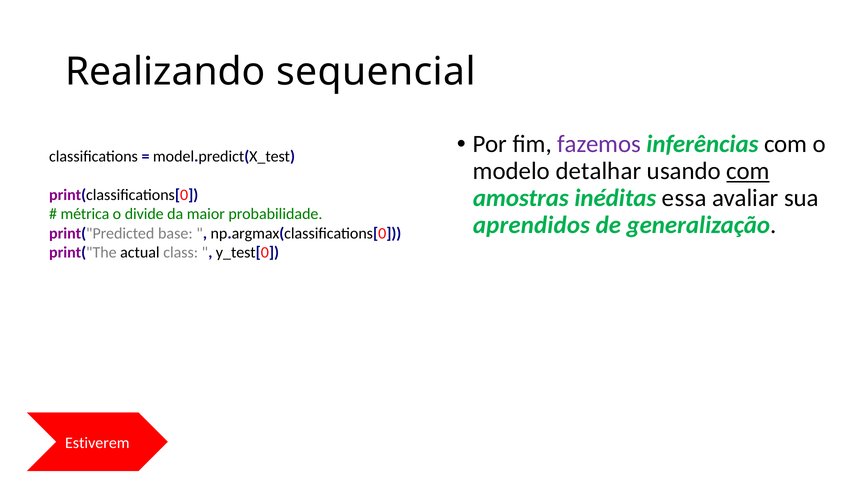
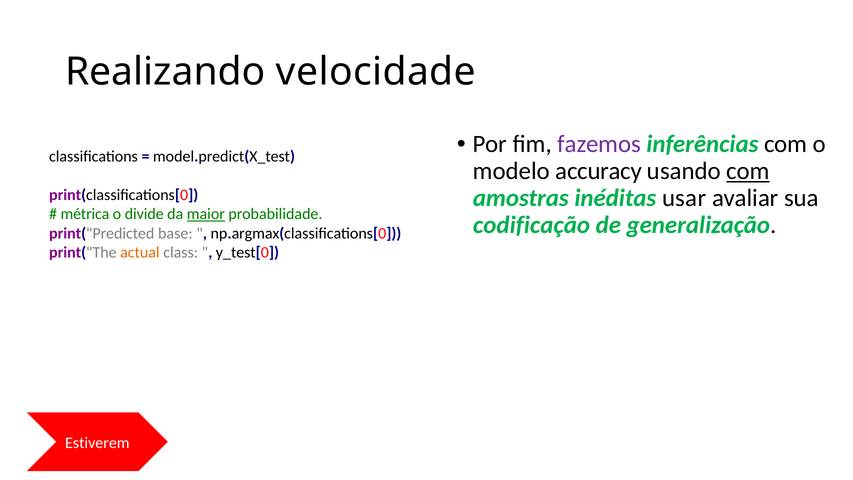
sequencial: sequencial -> velocidade (376, 72)
detalhar: detalhar -> accuracy (599, 171)
essa: essa -> usar (684, 198)
maior underline: none -> present (206, 214)
aprendidos: aprendidos -> codificação (532, 225)
actual colour: black -> orange (140, 252)
